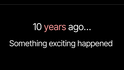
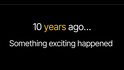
years colour: pink -> yellow (55, 27)
